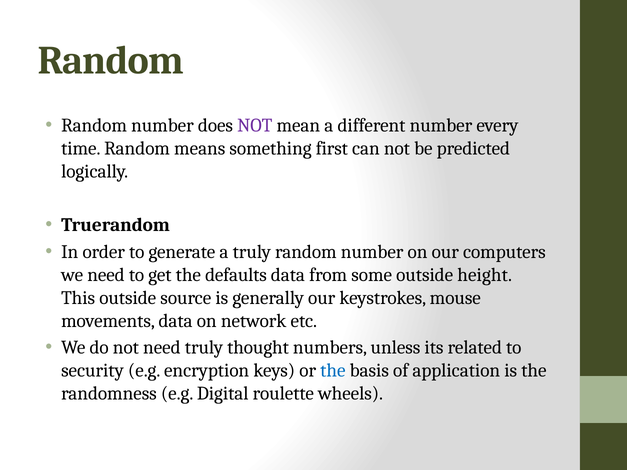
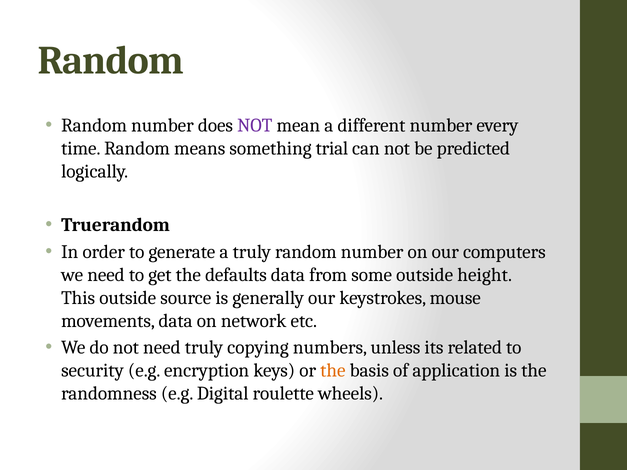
first: first -> trial (332, 149)
thought: thought -> copying (258, 348)
the colour: blue -> orange (333, 371)
